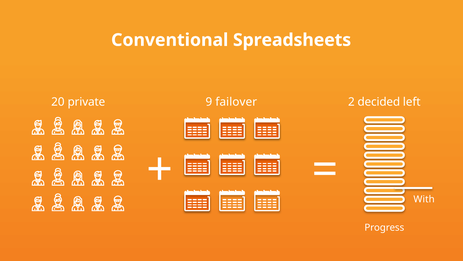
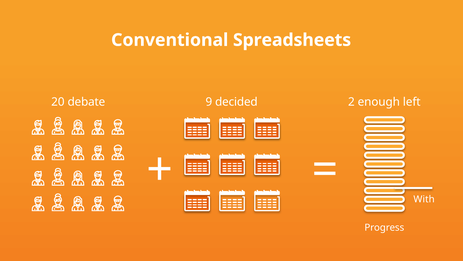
private: private -> debate (86, 102)
failover: failover -> decided (236, 102)
decided: decided -> enough (379, 102)
